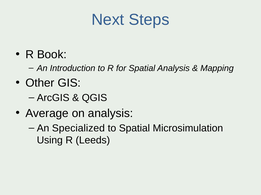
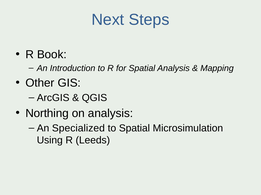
Average: Average -> Northing (47, 114)
